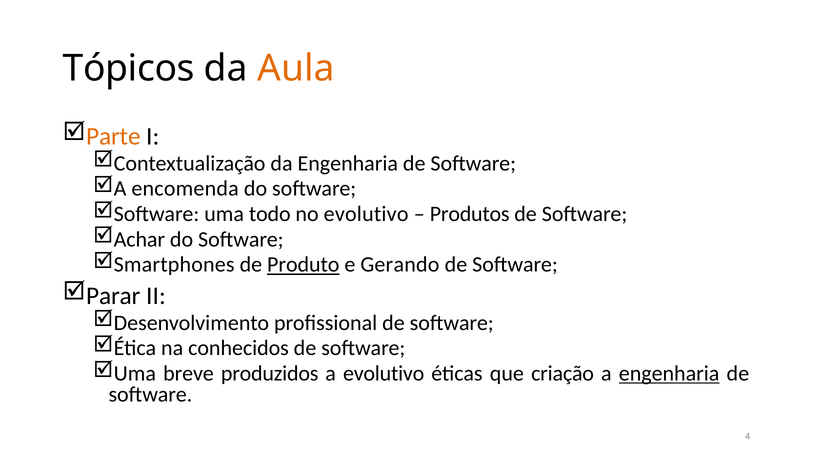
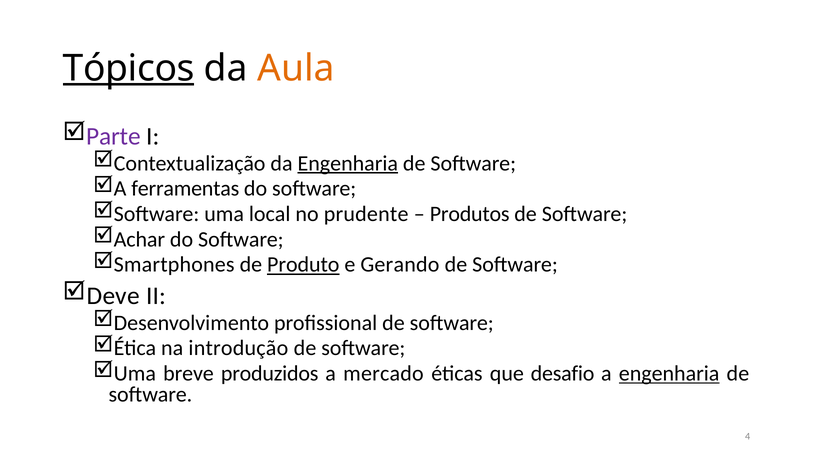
Tópicos underline: none -> present (129, 68)
Parte colour: orange -> purple (113, 136)
Engenharia underline: none -> present (348, 163)
encomenda: encomenda -> ferramentas (185, 189)
todo: todo -> local (270, 214)
no evolutivo: evolutivo -> prudente (366, 214)
Parar: Parar -> Deve (113, 296)
conhecidos: conhecidos -> introdução (238, 348)
a evolutivo: evolutivo -> mercado (383, 374)
criação: criação -> desafio (563, 374)
